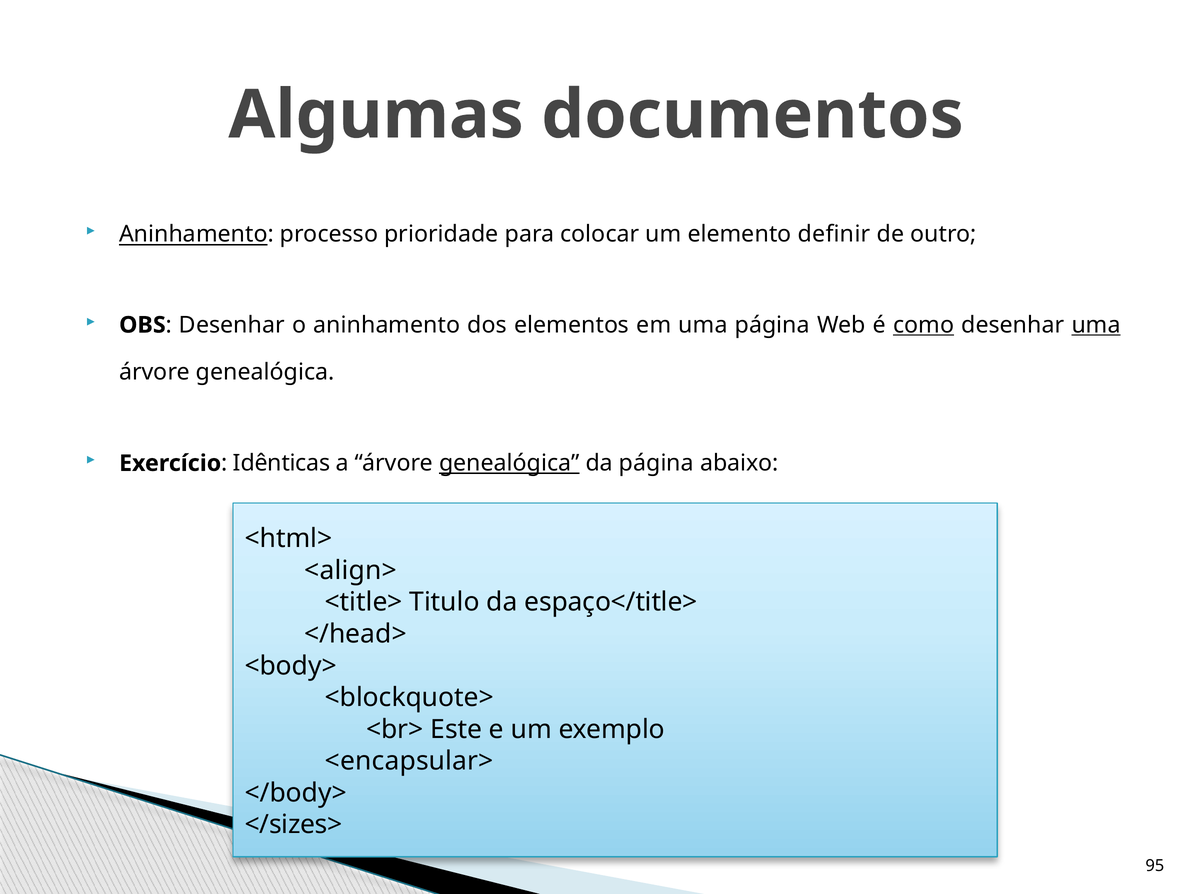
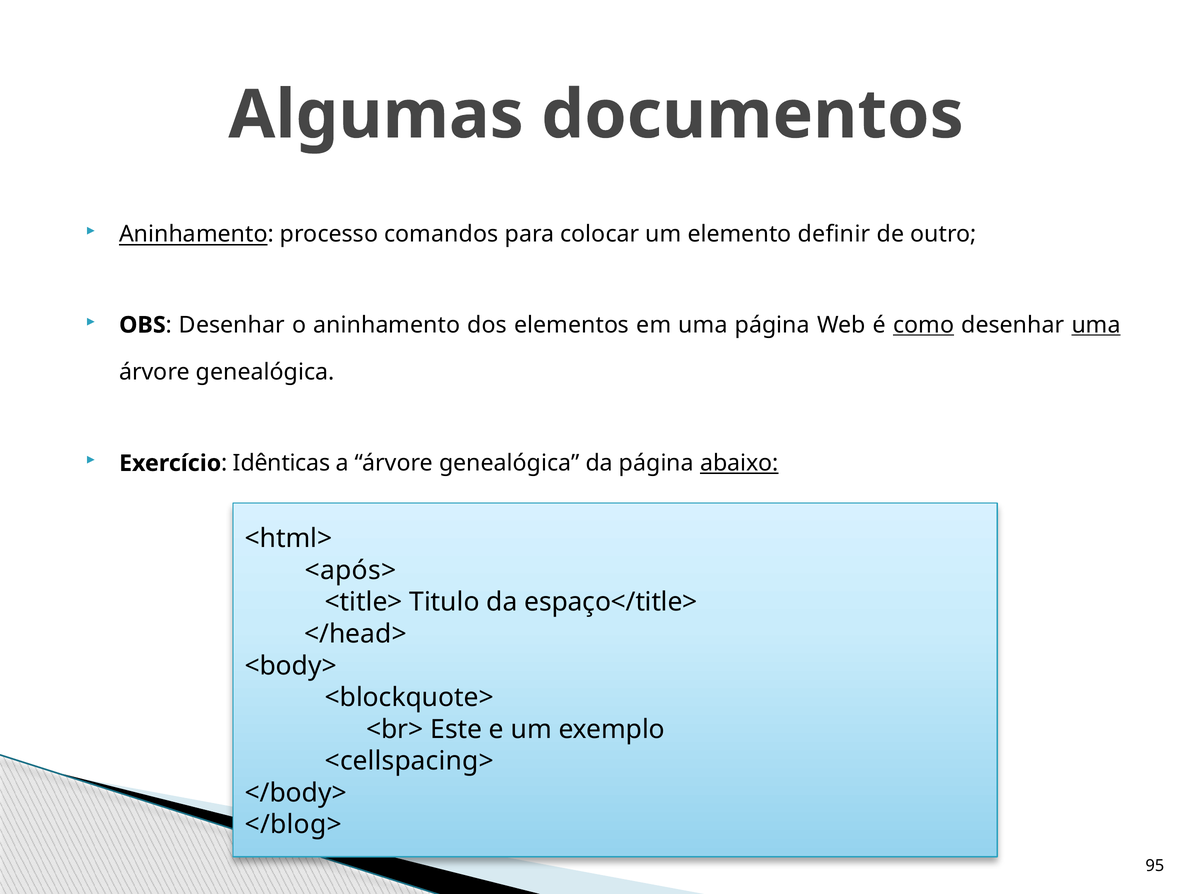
prioridade: prioridade -> comandos (441, 234)
genealógica underline: present -> none (509, 464)
abaixo underline: none -> present (739, 464)
<align>: <align> -> <após> (350, 571)
<encapsular>: <encapsular> -> <cellspacing> (409, 762)
</sizes>: </sizes> -> </blog> (293, 825)
